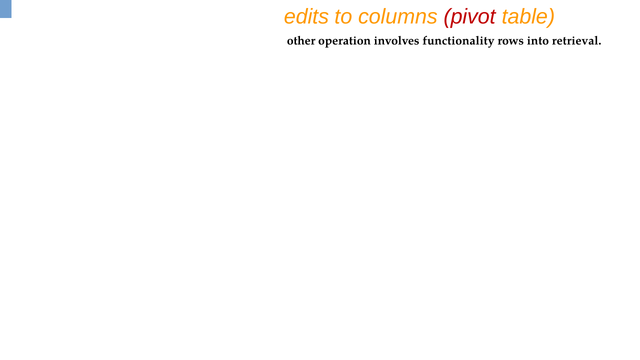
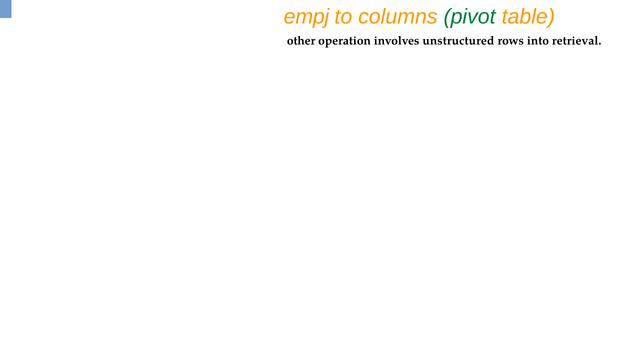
edits: edits -> empj (307, 17)
pivot colour: red -> green (470, 17)
functionality: functionality -> unstructured (458, 41)
